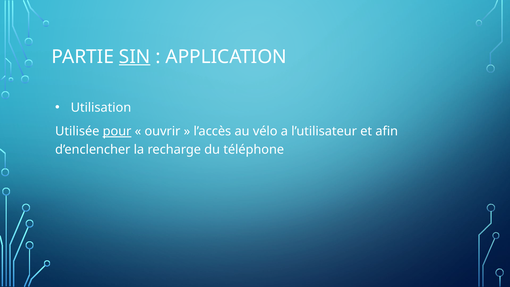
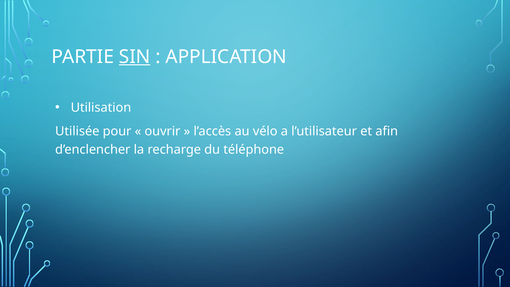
pour underline: present -> none (117, 131)
